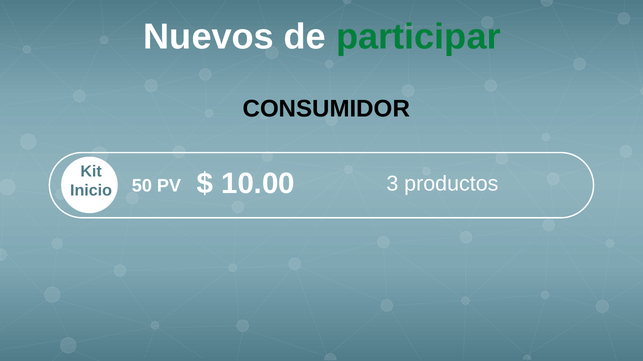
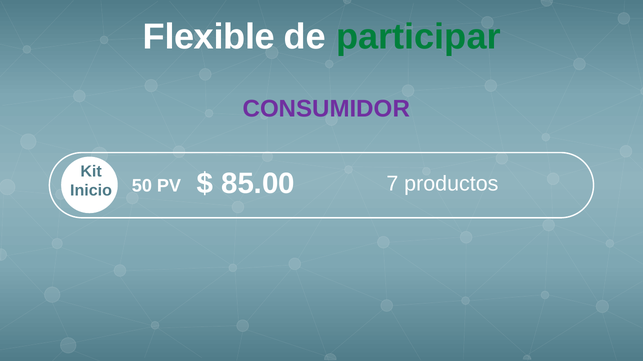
Nuevos: Nuevos -> Flexible (209, 37)
CONSUMIDOR colour: black -> purple (326, 109)
10.00: 10.00 -> 85.00 (258, 184)
3: 3 -> 7 (392, 184)
